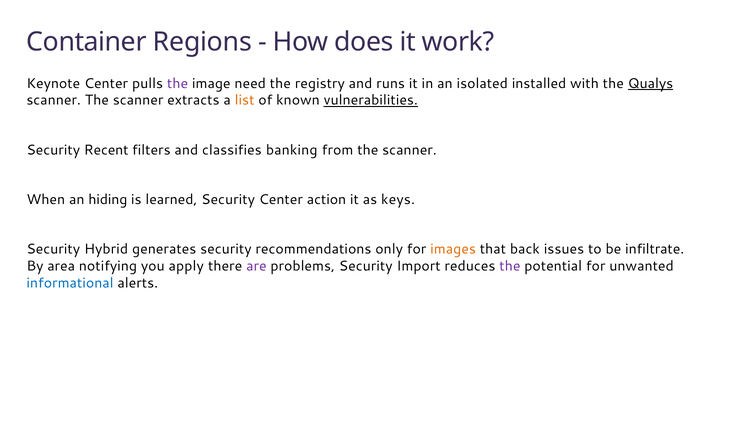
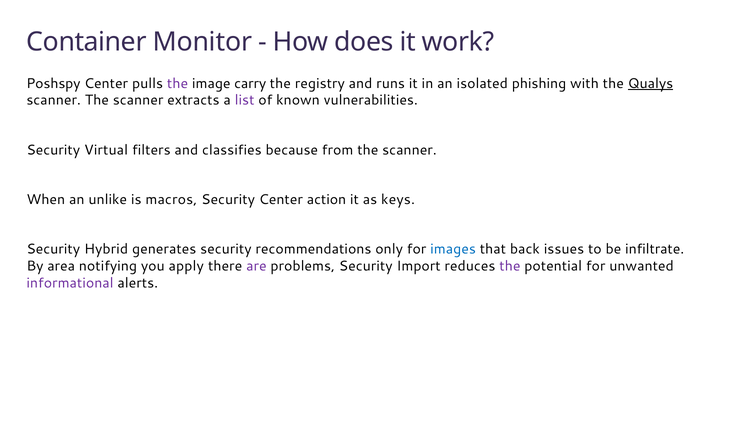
Regions: Regions -> Monitor (202, 42)
Keynote: Keynote -> Poshspy (53, 83)
need: need -> carry (250, 83)
installed: installed -> phishing (539, 83)
list colour: orange -> purple (245, 100)
vulnerabilities underline: present -> none (371, 100)
Recent: Recent -> Virtual (106, 150)
banking: banking -> because (292, 150)
hiding: hiding -> unlike (108, 200)
learned: learned -> macros (171, 200)
images colour: orange -> blue (453, 249)
informational colour: blue -> purple (70, 283)
